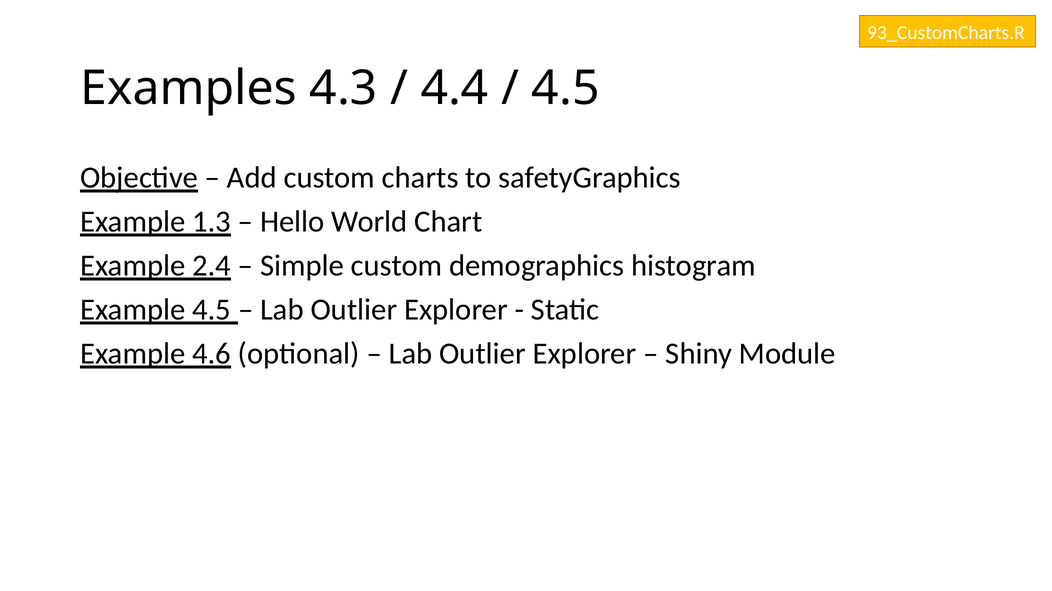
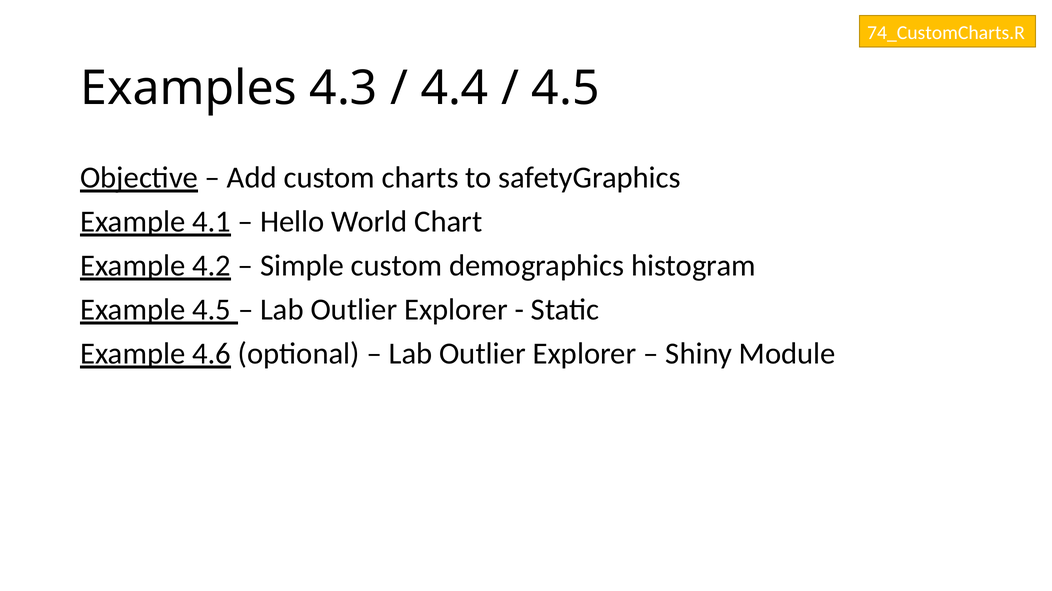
93_CustomCharts.R: 93_CustomCharts.R -> 74_CustomCharts.R (946, 33)
1.3: 1.3 -> 4.1 (212, 222)
2.4: 2.4 -> 4.2 (212, 266)
